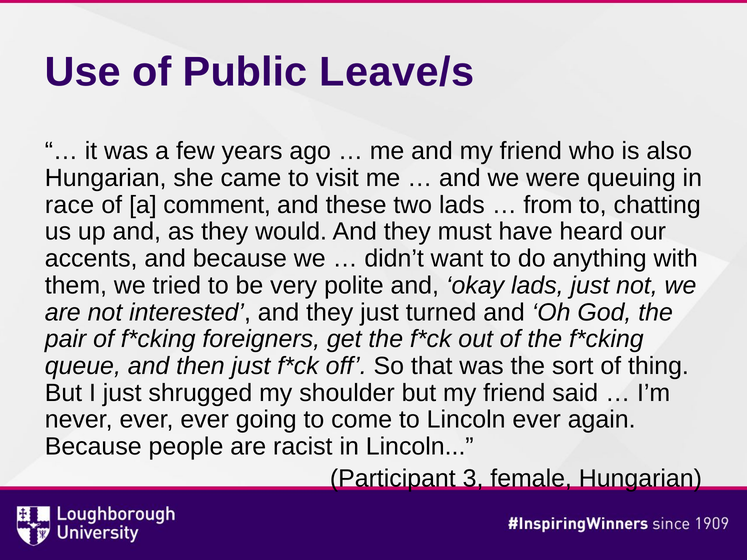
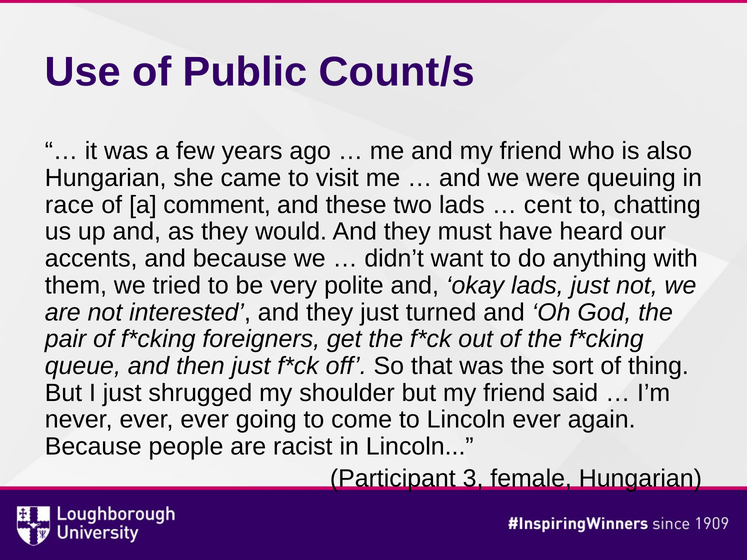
Leave/s: Leave/s -> Count/s (397, 72)
from: from -> cent (548, 205)
